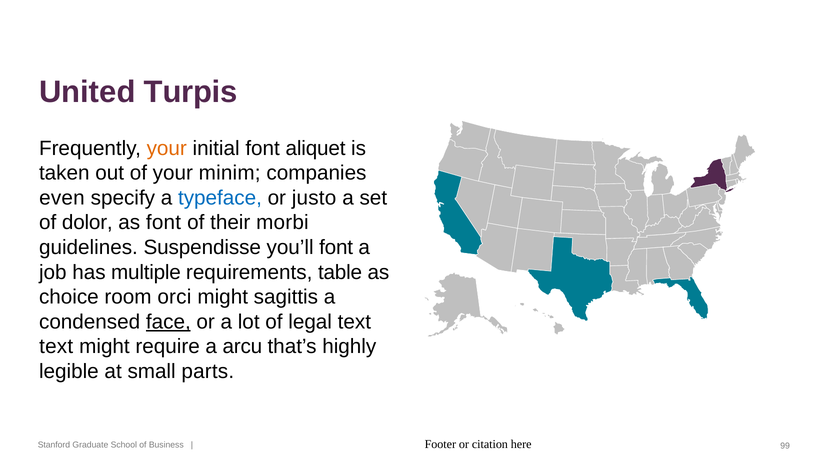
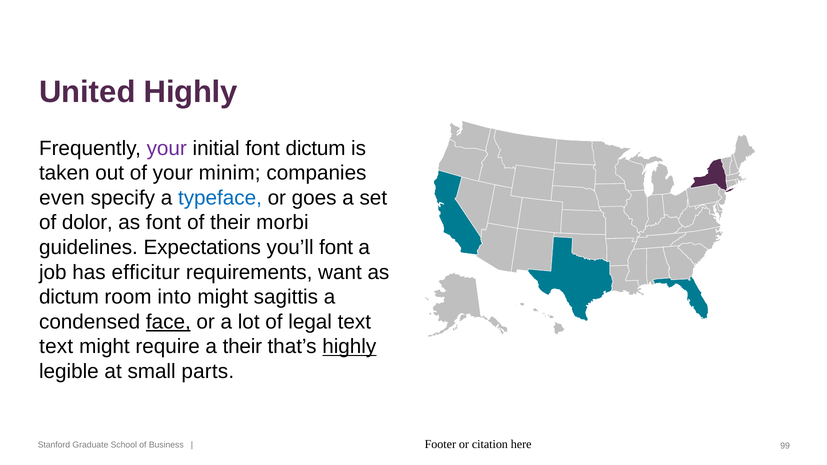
United Turpis: Turpis -> Highly (191, 92)
your colour: orange -> purple (167, 148)
font aliquet: aliquet -> dictum (316, 148)
justo: justo -> goes (314, 198)
Suspendisse: Suspendisse -> Expectations (202, 247)
multiple: multiple -> efficitur (146, 272)
table: table -> want (340, 272)
choice: choice -> dictum (69, 297)
orci: orci -> into (174, 297)
a arcu: arcu -> their (242, 347)
highly underline: none -> present (349, 347)
